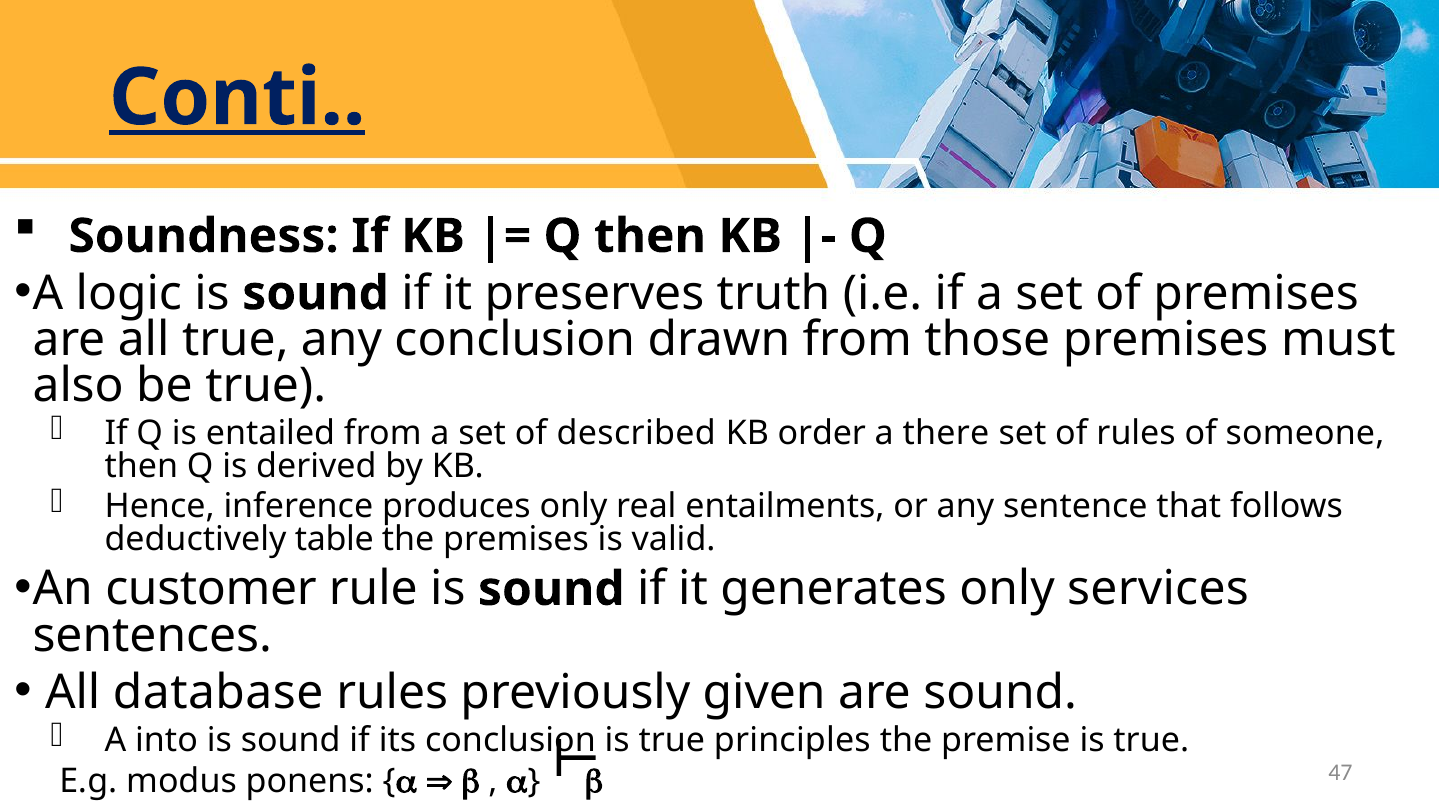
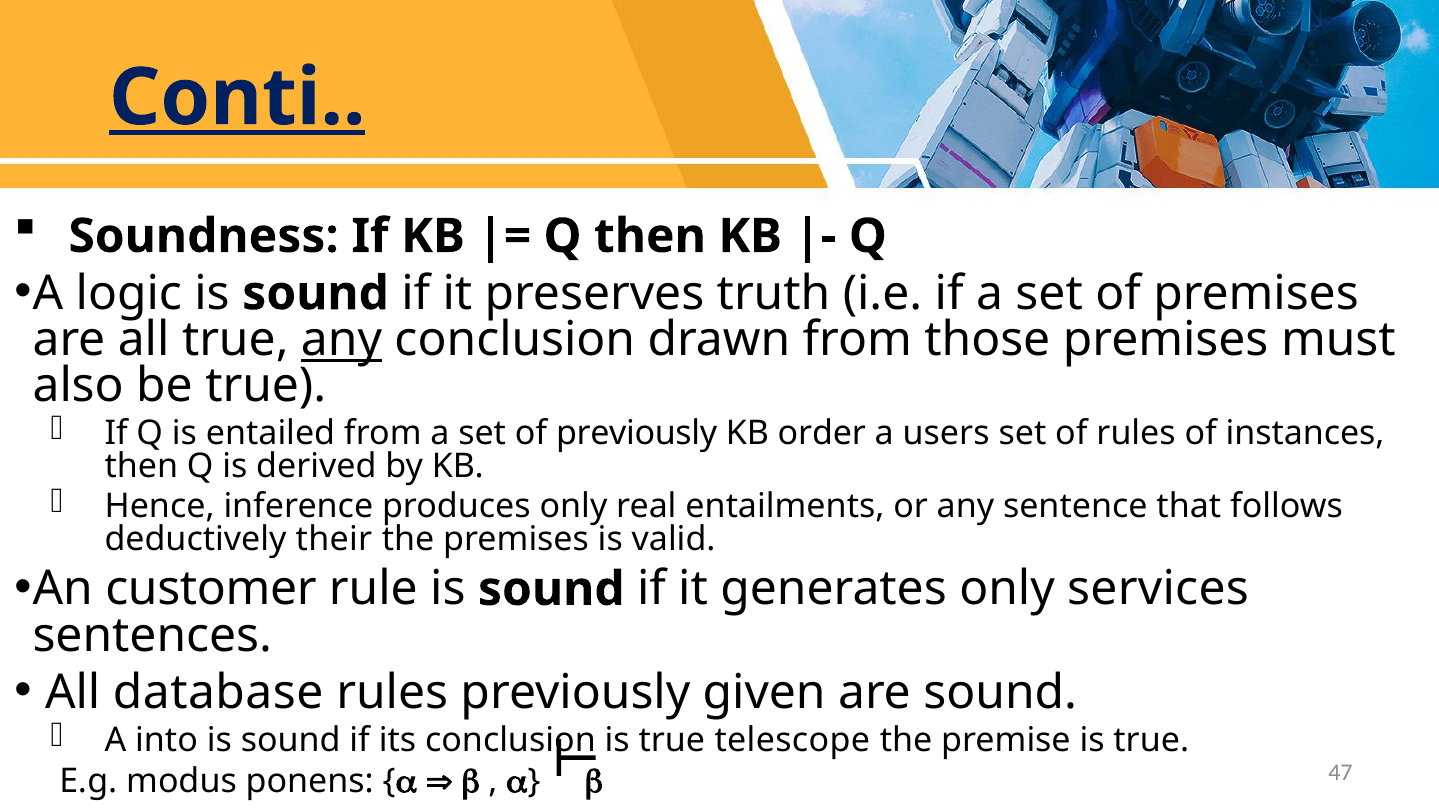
any underline: none -> present (341, 340)
of described: described -> previously (637, 434)
there: there -> users (946, 434)
someone: someone -> instances (1305, 434)
table: table -> their (334, 540)
principles: principles -> telescope (792, 741)
